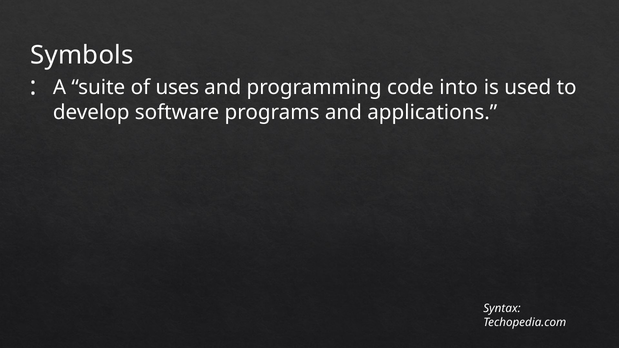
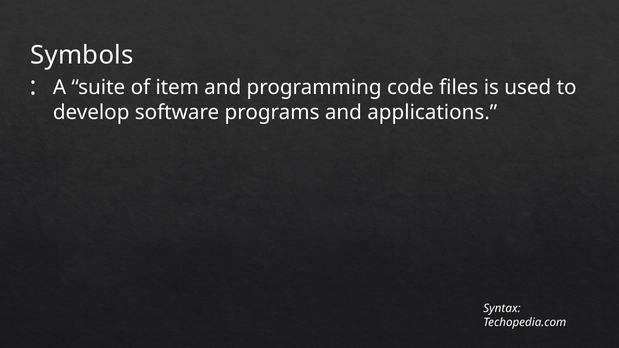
uses: uses -> item (177, 88)
into: into -> files (459, 88)
